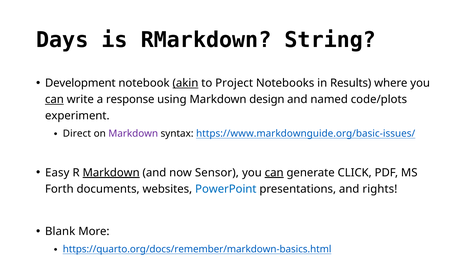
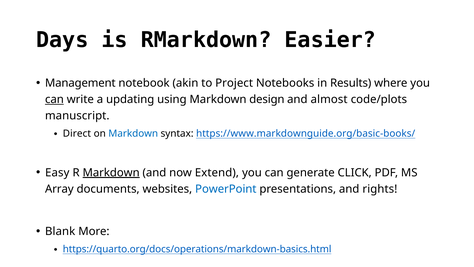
String: String -> Easier (330, 40)
Development: Development -> Management (80, 83)
akin underline: present -> none (185, 83)
response: response -> updating (130, 99)
named: named -> almost (329, 99)
experiment: experiment -> manuscript (77, 116)
Markdown colour: purple -> blue (133, 134)
https://www.markdownguide.org/basic-issues/: https://www.markdownguide.org/basic-issues/ -> https://www.markdownguide.org/basic-books/ (306, 134)
Sensor: Sensor -> Extend (217, 172)
can underline: present -> none (274, 172)
Forth: Forth -> Array (59, 189)
https://quarto.org/docs/remember/markdown-basics.html: https://quarto.org/docs/remember/markdown-basics.html -> https://quarto.org/docs/operations/markdown-basics.html (197, 249)
